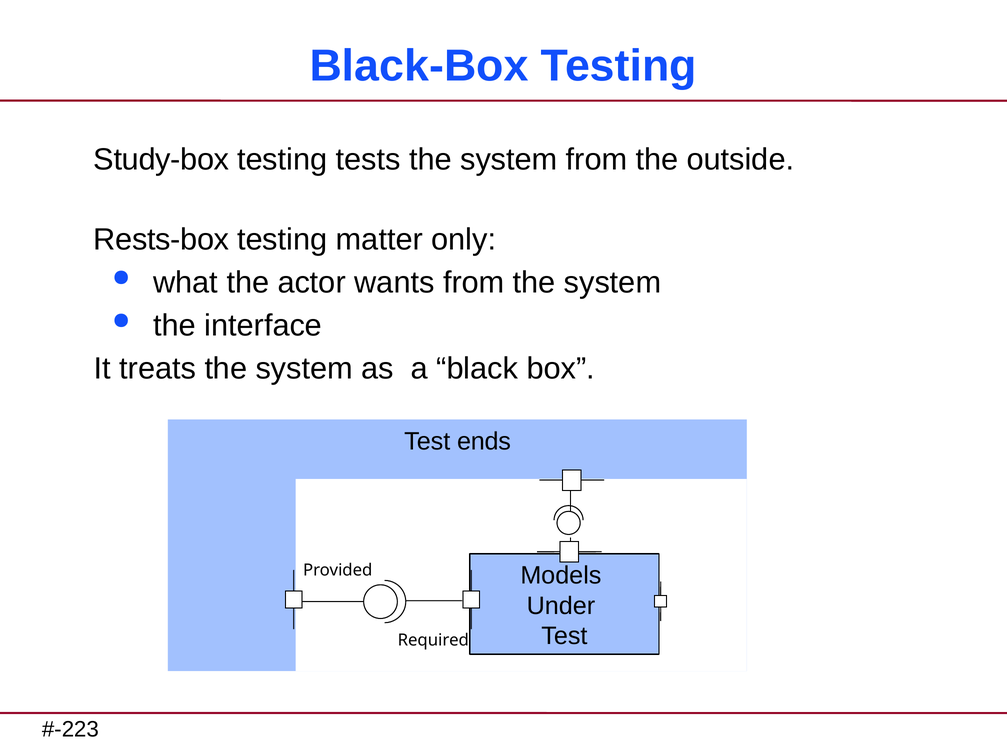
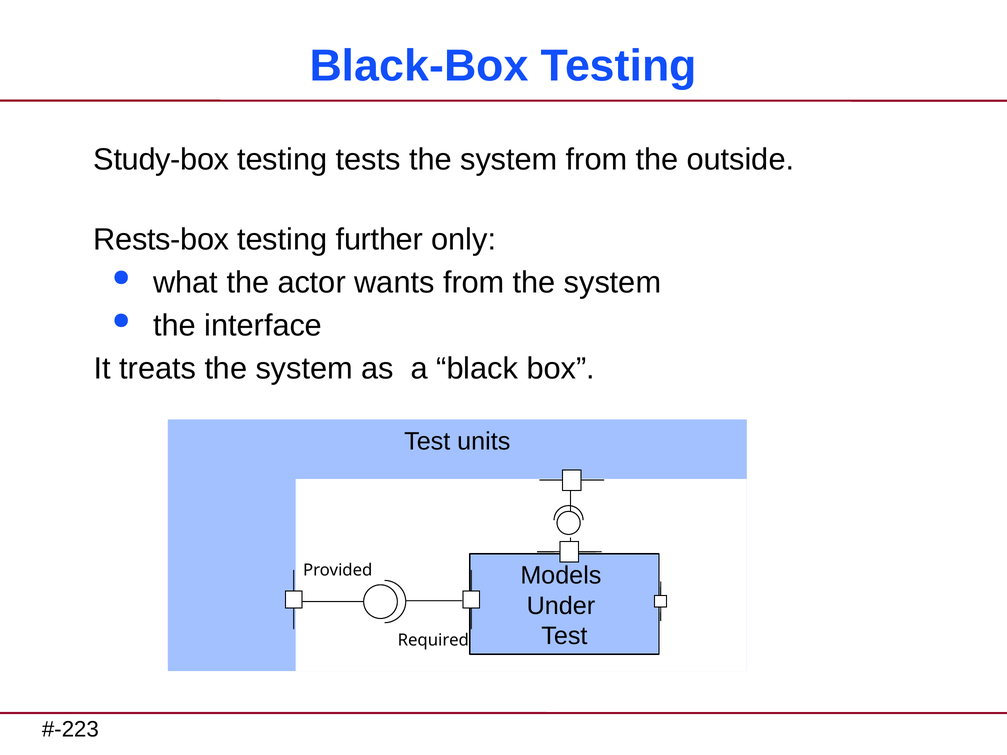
matter: matter -> further (379, 240)
ends: ends -> units (484, 441)
